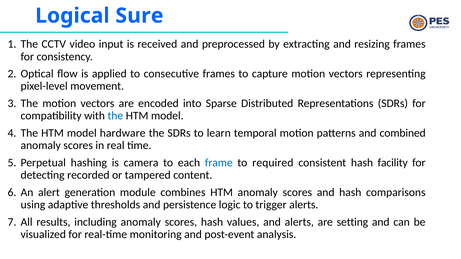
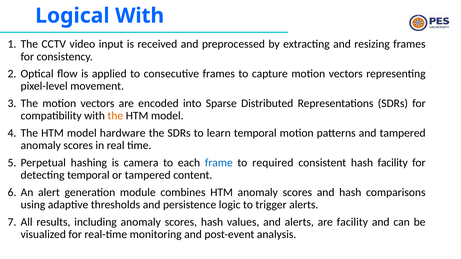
Logical Sure: Sure -> With (140, 16)
the colour: blue -> orange (115, 116)
and combined: combined -> tampered (403, 133)
detecting recorded: recorded -> temporal (88, 175)
are setting: setting -> facility (352, 222)
